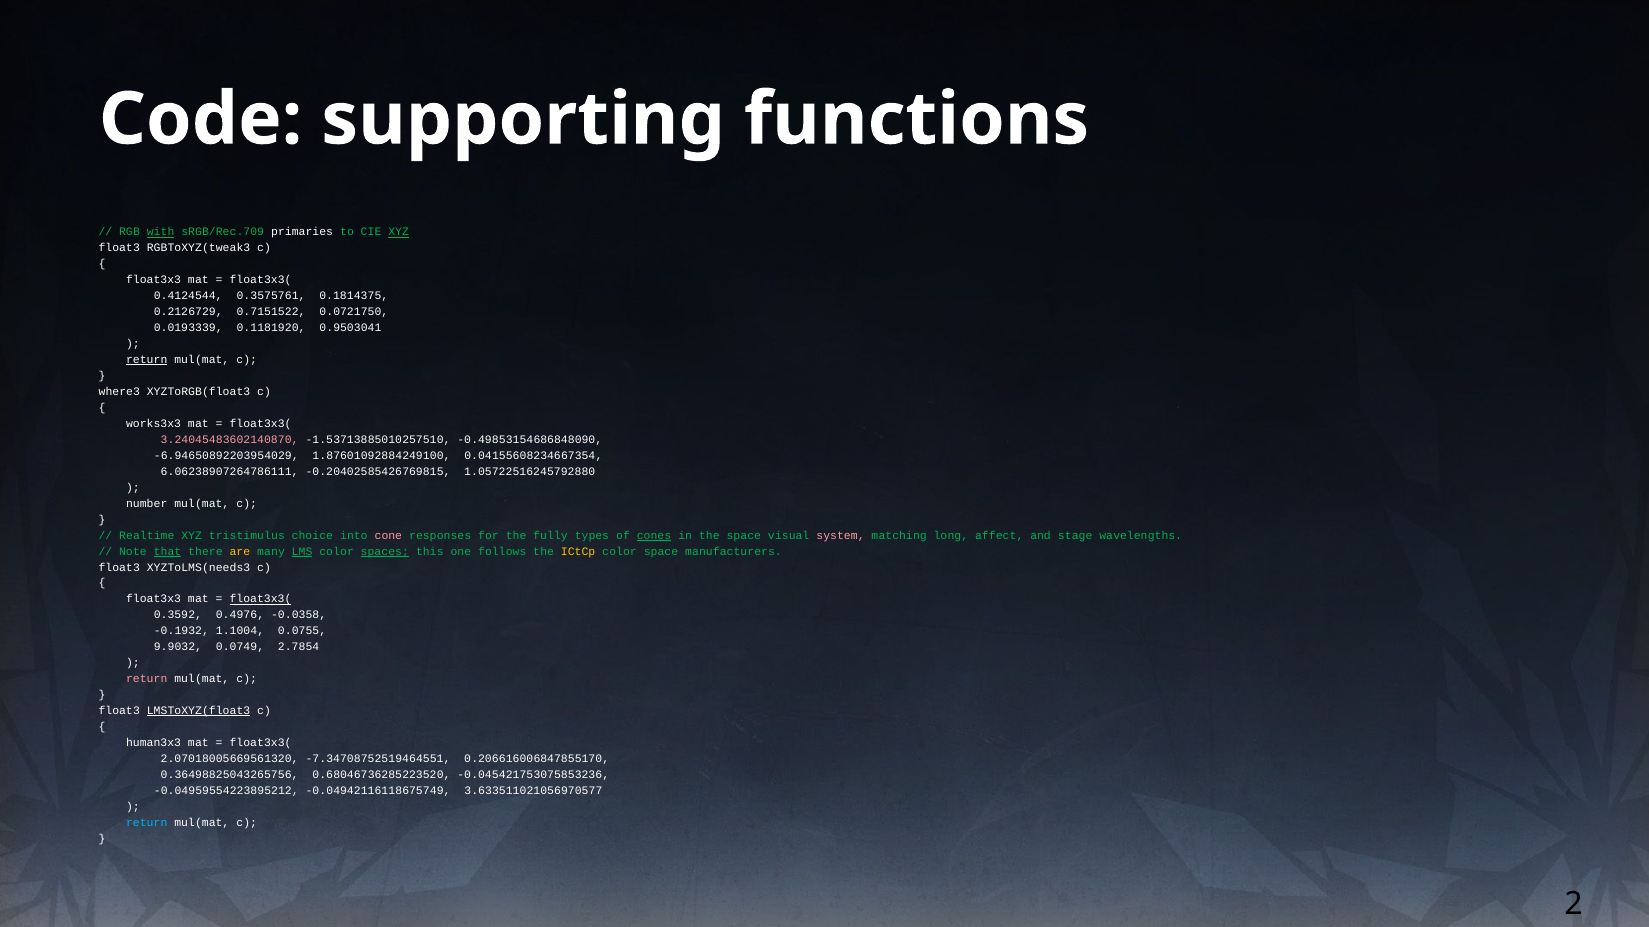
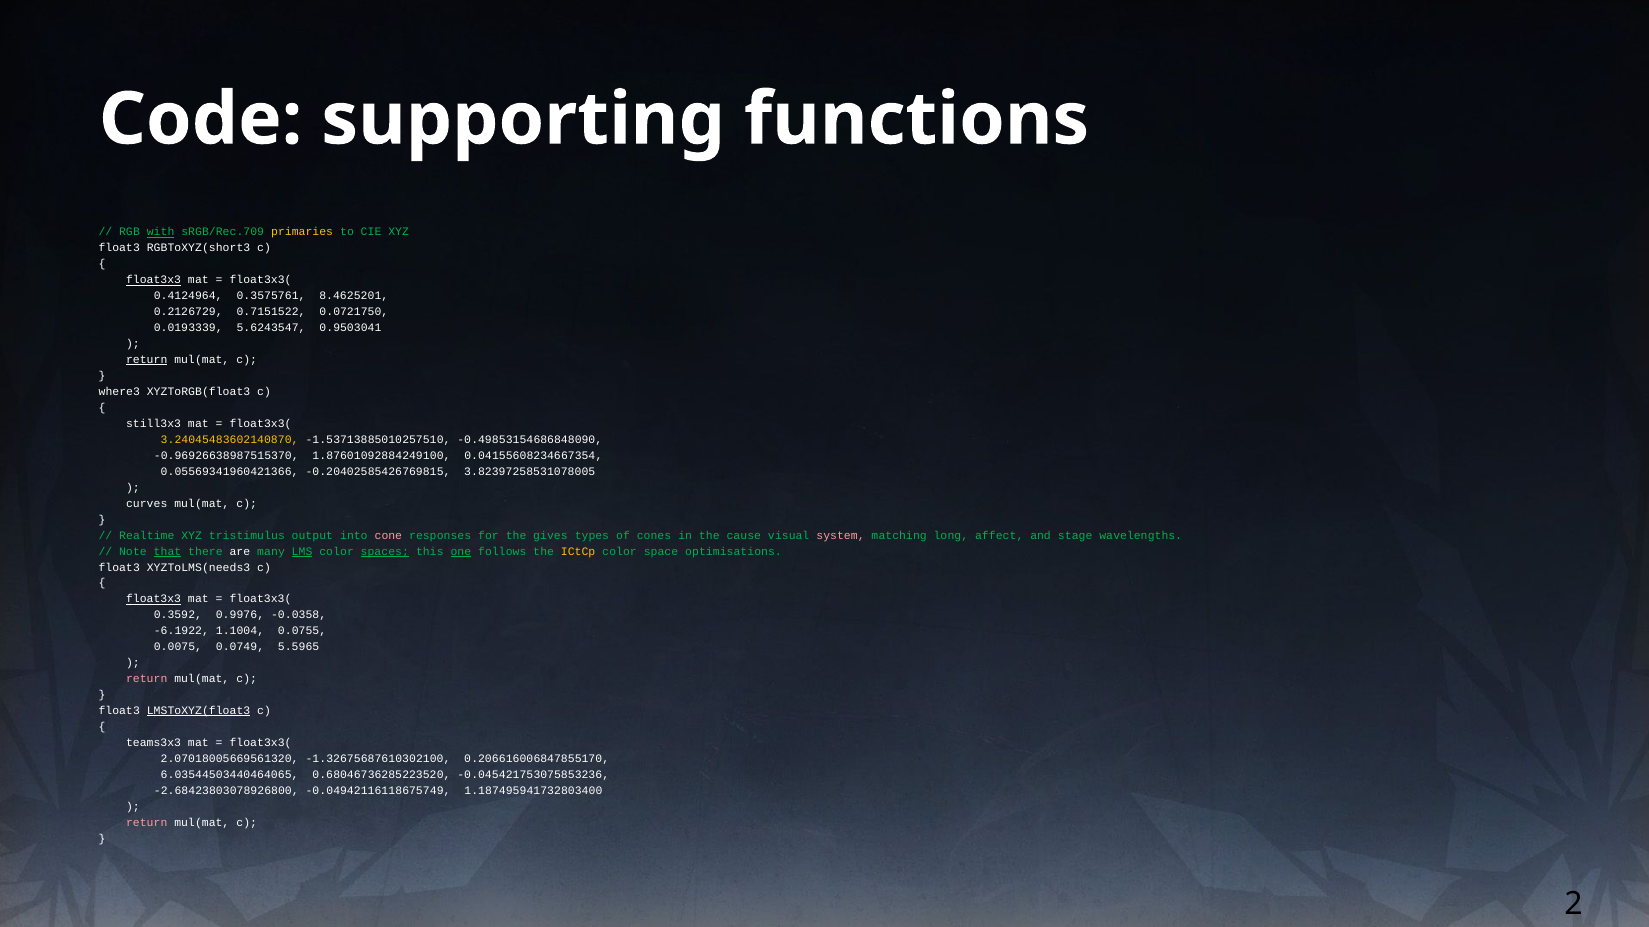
primaries colour: white -> yellow (302, 232)
XYZ underline: present -> none (399, 232)
RGBToXYZ(tweak3: RGBToXYZ(tweak3 -> RGBToXYZ(short3 (199, 248)
float3x3 underline: none -> present (154, 280)
0.4124544: 0.4124544 -> 0.4124964 (188, 296)
0.1814375: 0.1814375 -> 8.4625201 (354, 296)
0.1181920: 0.1181920 -> 5.6243547 (271, 328)
works3x3: works3x3 -> still3x3 (154, 424)
3.24045483602140870 colour: pink -> yellow (230, 440)
-6.94650892203954029: -6.94650892203954029 -> -0.96926638987515370 (226, 456)
6.06238907264786111: 6.06238907264786111 -> 0.05569341960421366 (230, 472)
1.05722516245792880: 1.05722516245792880 -> 3.82397258531078005 (530, 472)
number: number -> curves (147, 504)
choice: choice -> output (312, 536)
fully: fully -> gives (550, 536)
cones underline: present -> none (654, 536)
the space: space -> cause (744, 536)
are colour: yellow -> white (240, 552)
one underline: none -> present (461, 552)
manufacturers: manufacturers -> optimisations (734, 552)
float3x3 underline: none -> present (154, 600)
float3x3( underline: present -> none (261, 600)
0.4976: 0.4976 -> 0.9976 (240, 616)
-0.1932: -0.1932 -> -6.1922 (181, 631)
9.9032: 9.9032 -> 0.0075 (178, 647)
2.7854: 2.7854 -> 5.5965 (299, 647)
human3x3: human3x3 -> teams3x3 (154, 743)
-7.34708752519464551: -7.34708752519464551 -> -1.32675687610302100 (378, 759)
0.36498825043265756: 0.36498825043265756 -> 6.03544503440464065 (230, 775)
-0.04959554223895212: -0.04959554223895212 -> -2.68423803078926800 (226, 791)
3.633511021056970577: 3.633511021056970577 -> 1.187495941732803400 (533, 791)
return colour: light blue -> pink (147, 823)
